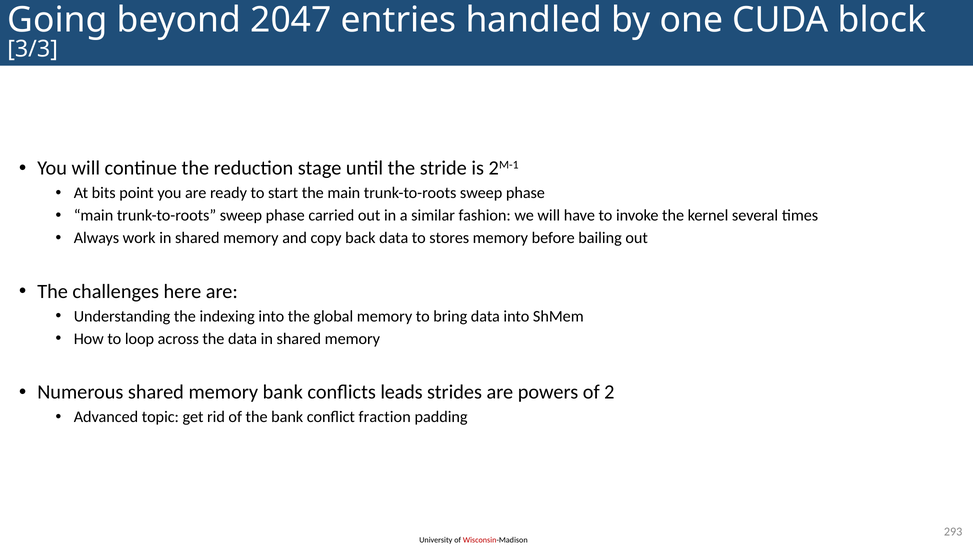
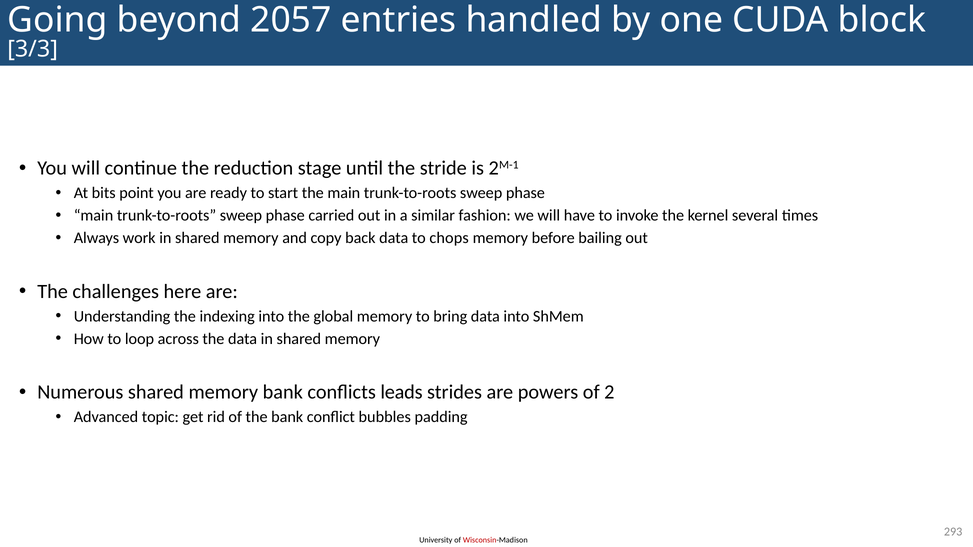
2047: 2047 -> 2057 (291, 20)
stores: stores -> chops (449, 238)
fraction: fraction -> bubbles (385, 417)
